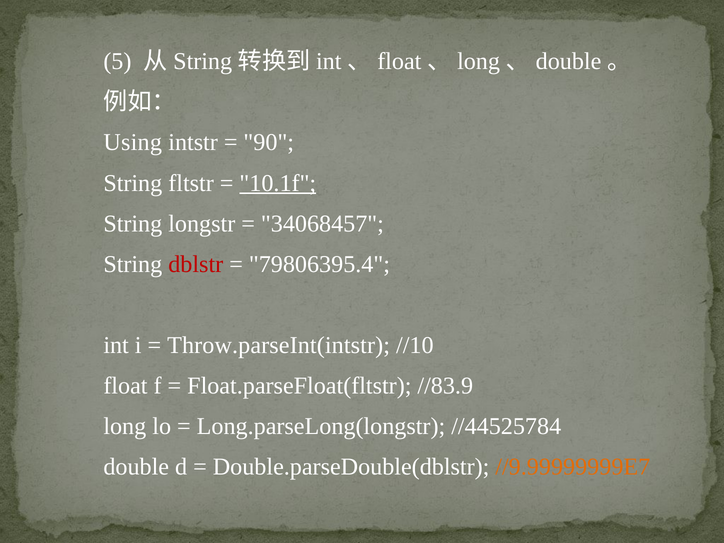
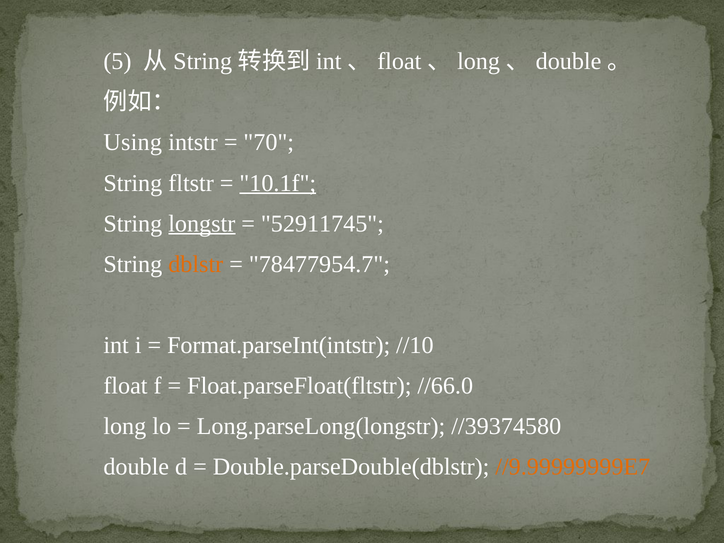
90: 90 -> 70 (269, 143)
longstr underline: none -> present (202, 224)
34068457: 34068457 -> 52911745 (322, 224)
dblstr colour: red -> orange (196, 264)
79806395.4: 79806395.4 -> 78477954.7 (319, 264)
Throw.parseInt(intstr: Throw.parseInt(intstr -> Format.parseInt(intstr (279, 345)
//83.9: //83.9 -> //66.0 (445, 386)
//44525784: //44525784 -> //39374580 (506, 426)
